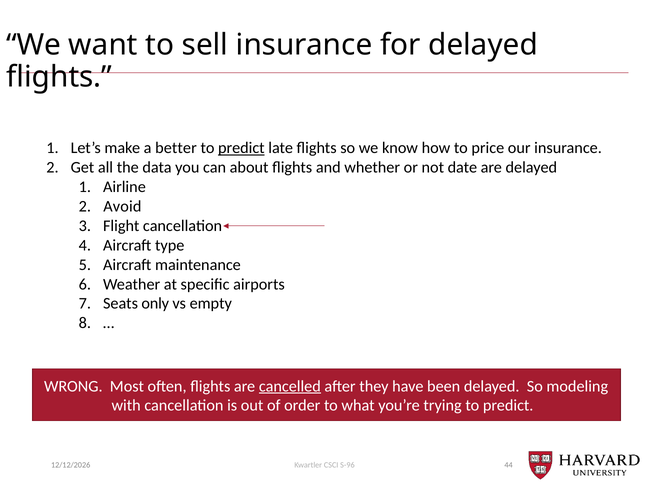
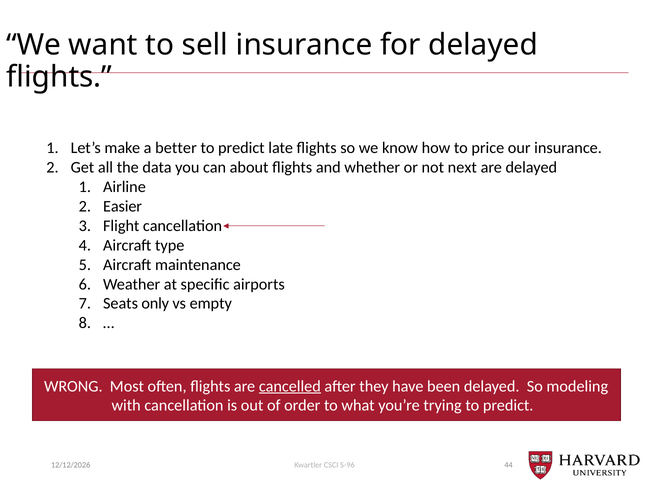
predict underline: present -> none (241, 148)
date: date -> next (462, 167)
Avoid: Avoid -> Easier (123, 206)
